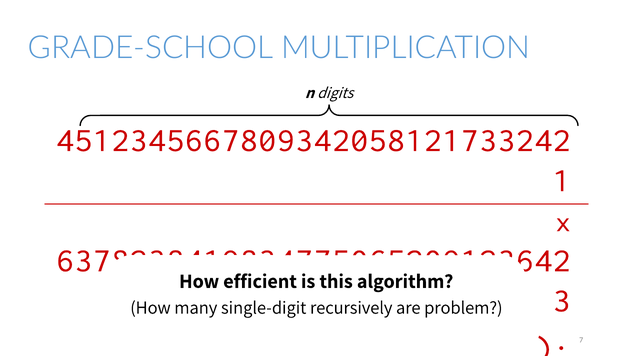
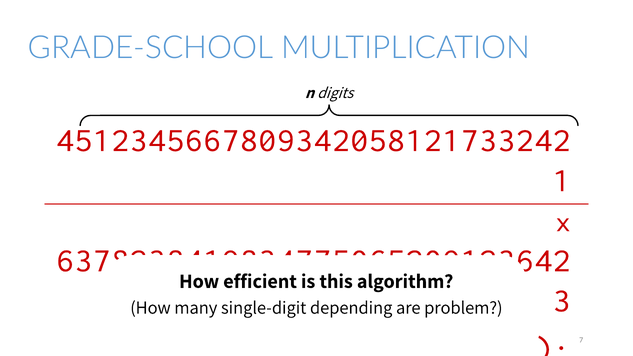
recursively: recursively -> depending (351, 308)
